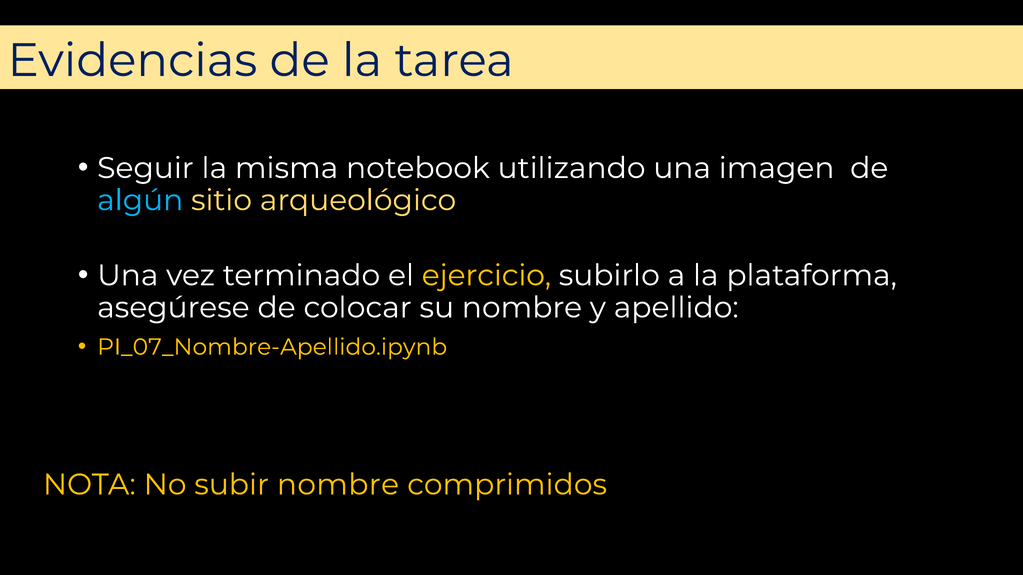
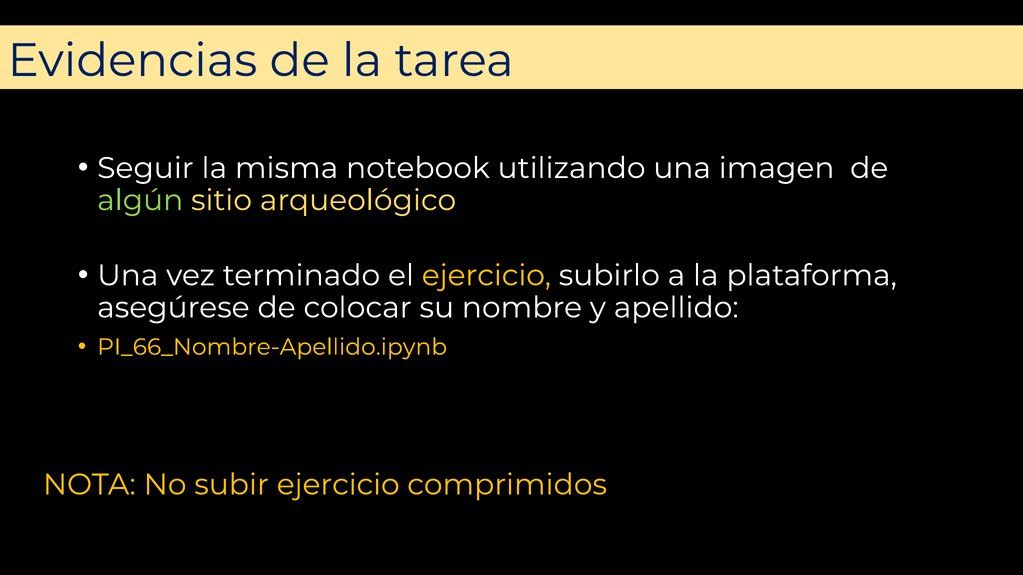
algún colour: light blue -> light green (140, 200)
PI_07_Nombre-Apellido.ipynb: PI_07_Nombre-Apellido.ipynb -> PI_66_Nombre-Apellido.ipynb (272, 347)
subir nombre: nombre -> ejercicio (338, 485)
